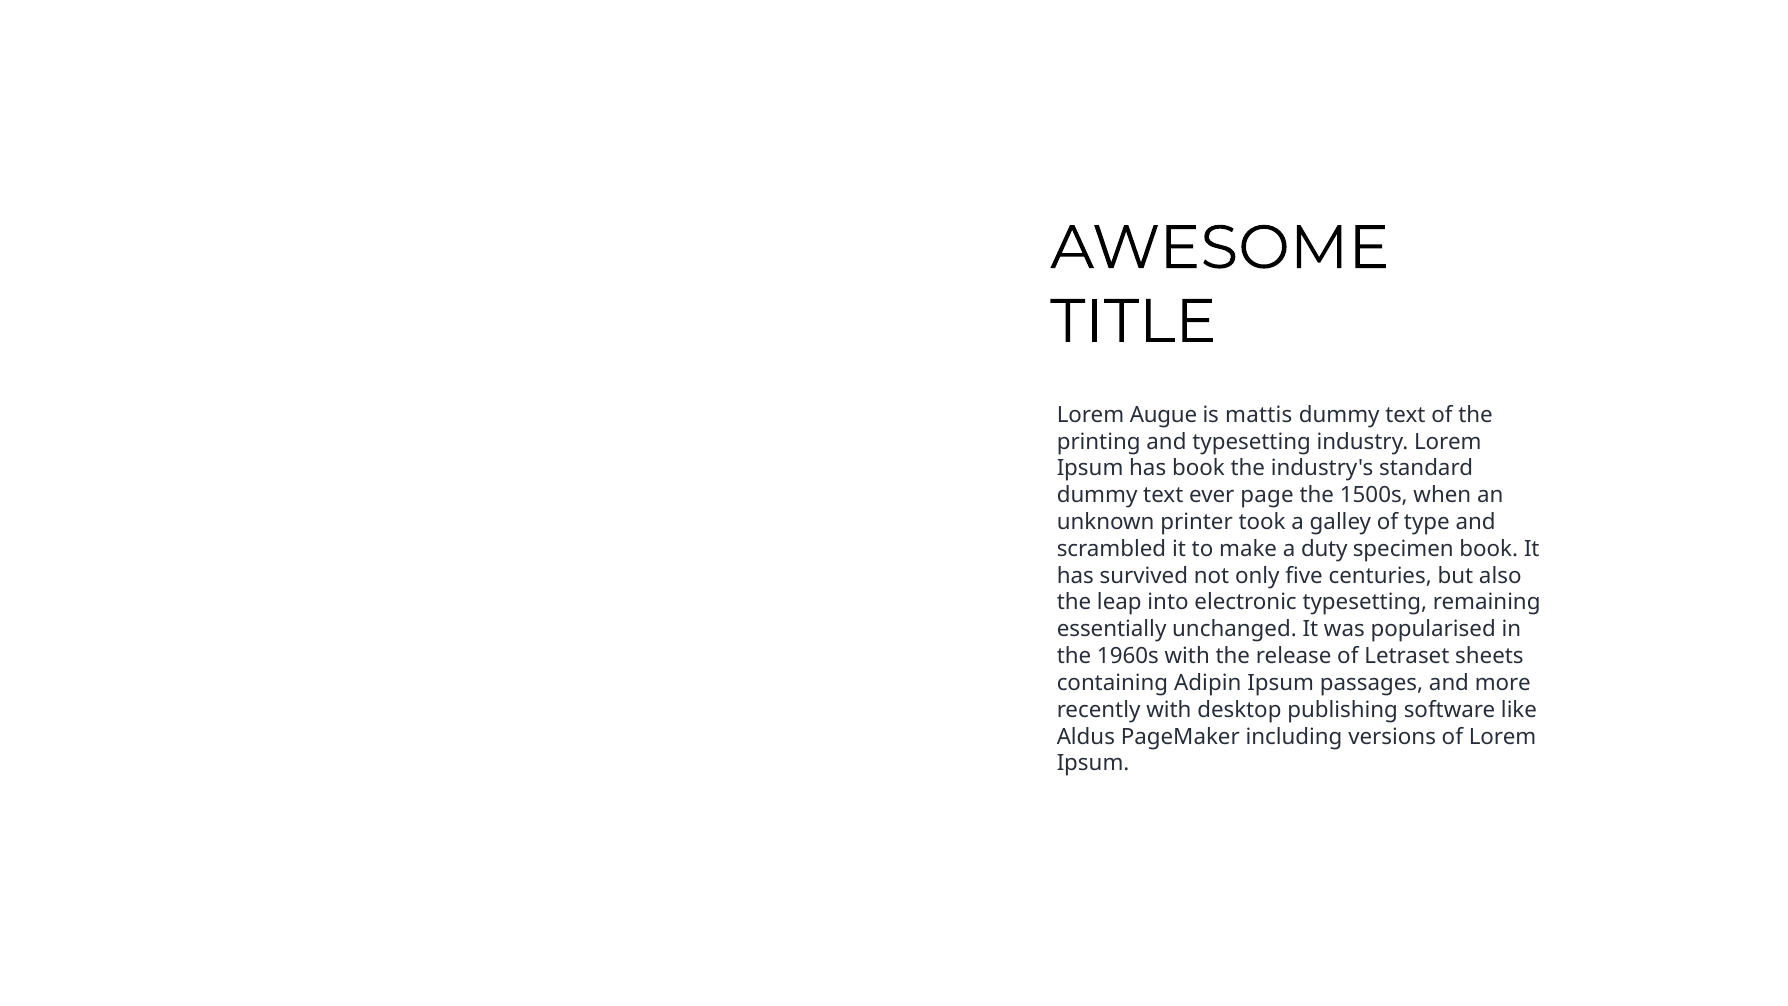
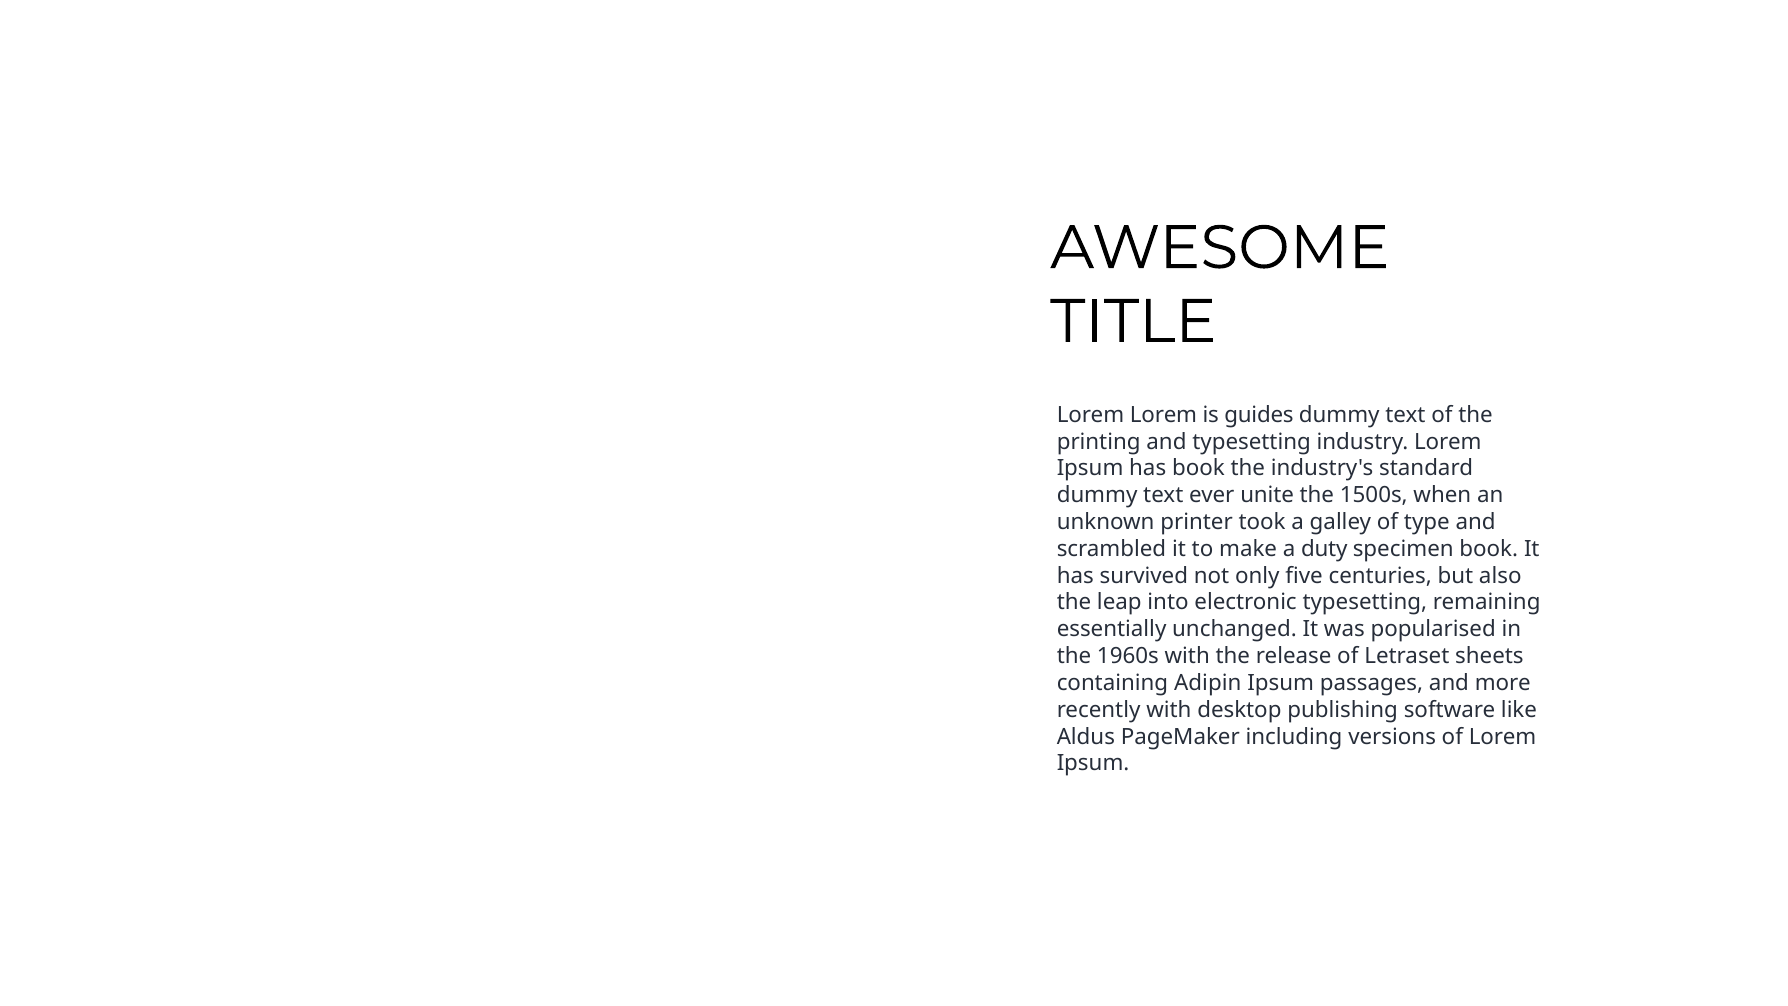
Lorem Augue: Augue -> Lorem (1164, 415)
mattis: mattis -> guides (1259, 415)
page: page -> unite (1267, 495)
